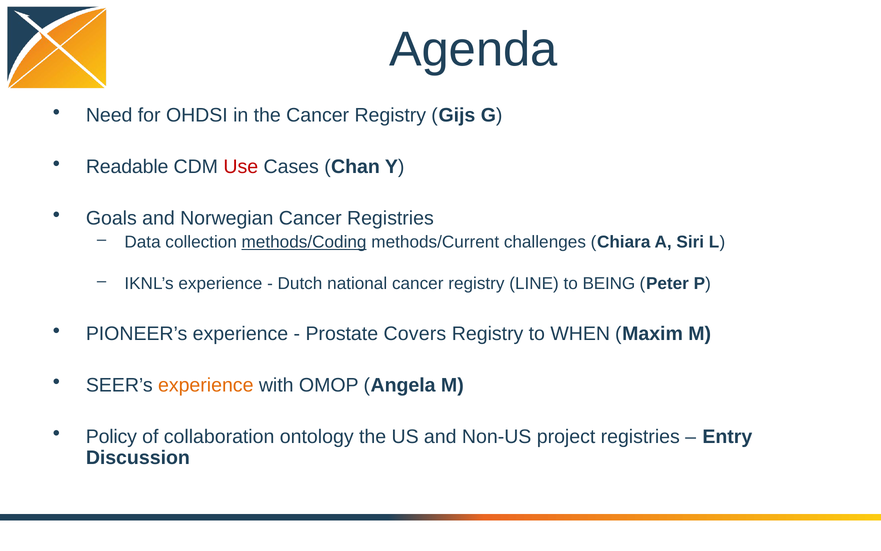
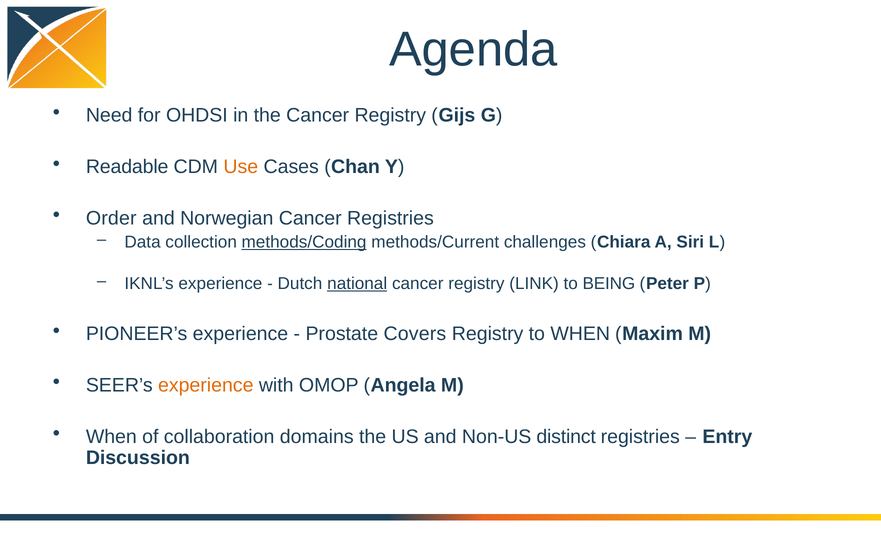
Use colour: red -> orange (241, 167)
Goals: Goals -> Order (111, 218)
national underline: none -> present (357, 283)
LINE: LINE -> LINK (534, 283)
Policy: Policy -> When (111, 436)
ontology: ontology -> domains (317, 436)
project: project -> distinct (566, 436)
